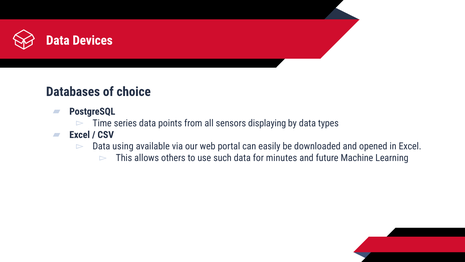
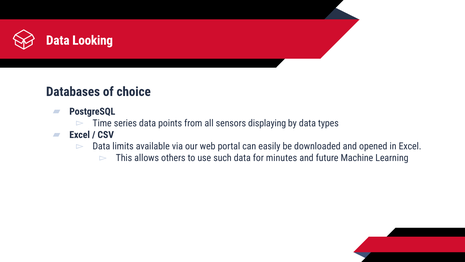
Devices: Devices -> Looking (93, 40)
using: using -> limits (123, 146)
